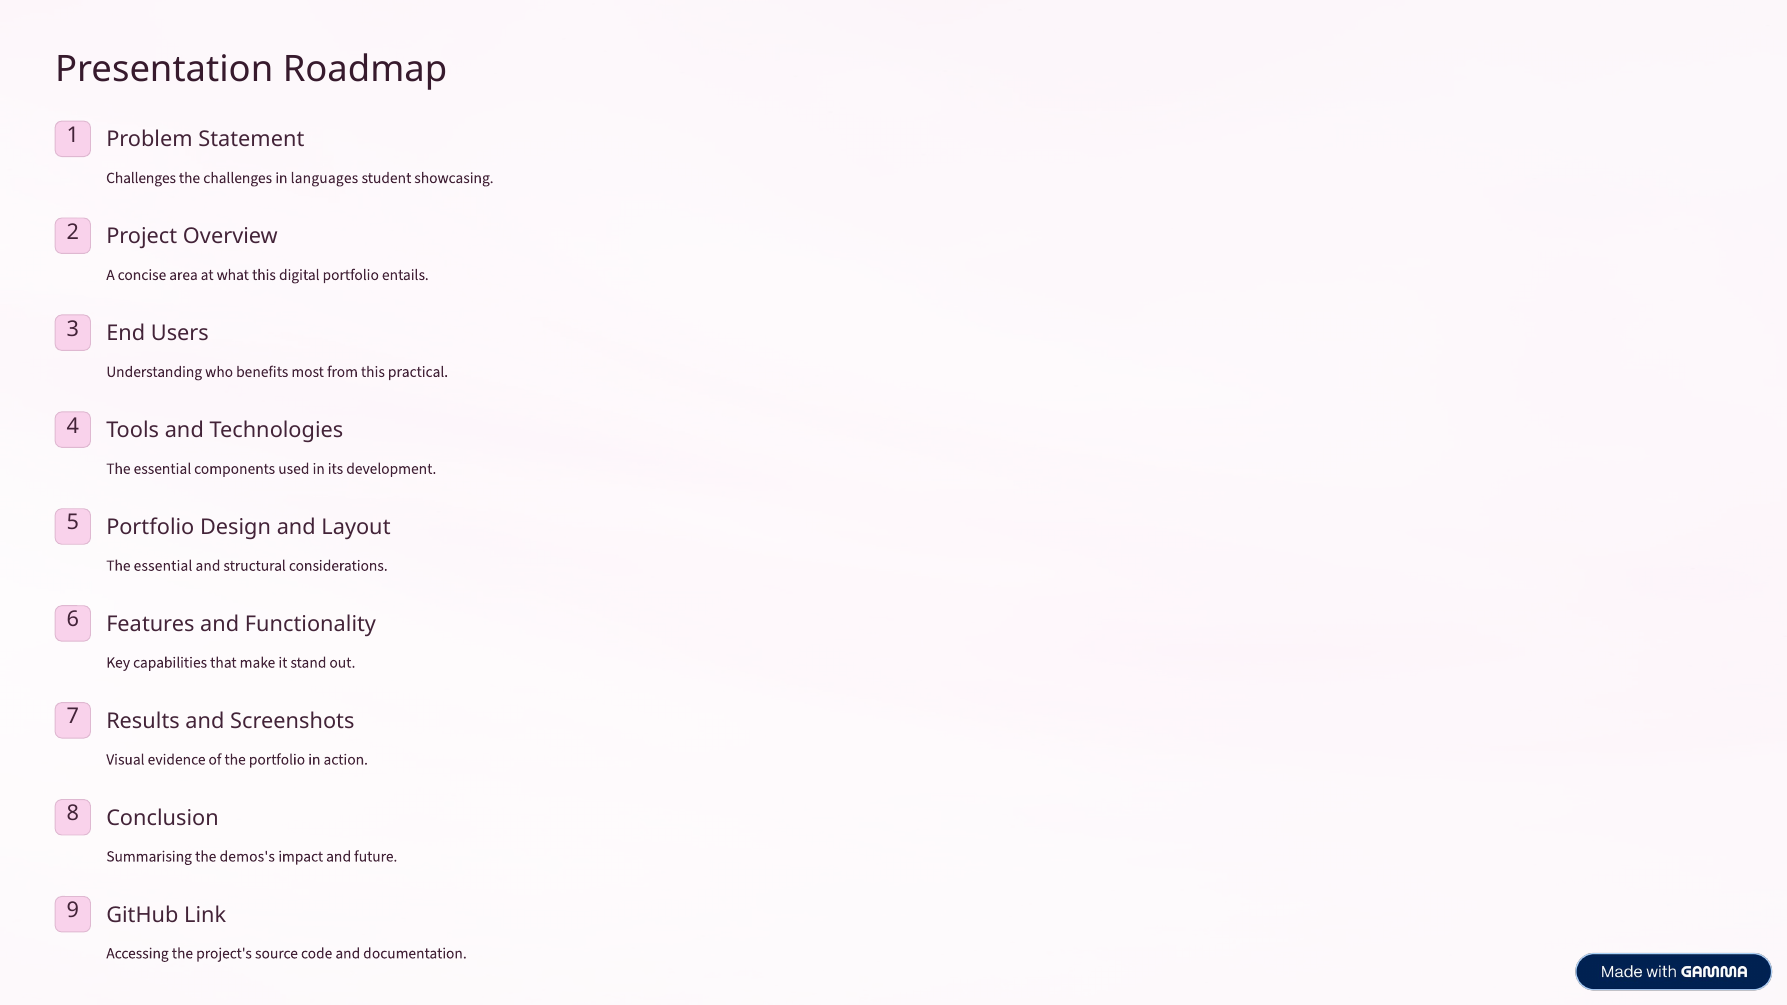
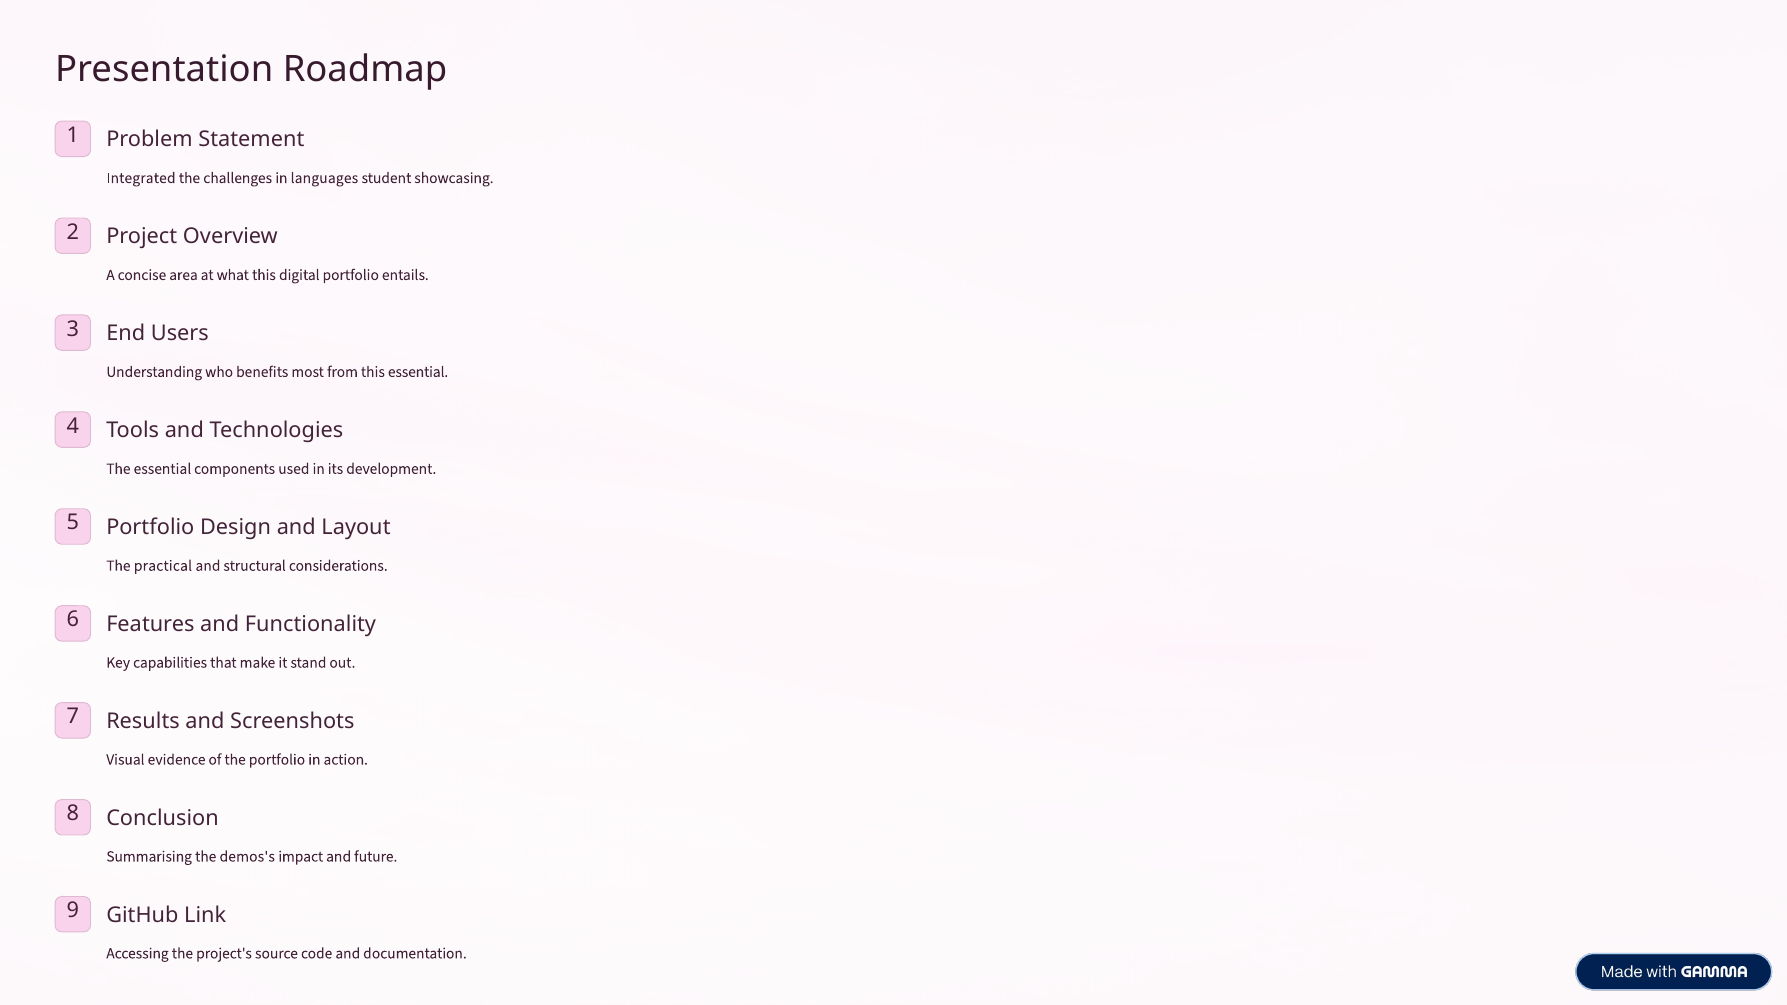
Challenges: Challenges -> Integrated (141, 178)
this practical: practical -> essential (418, 372)
essential: essential -> practical (163, 566)
